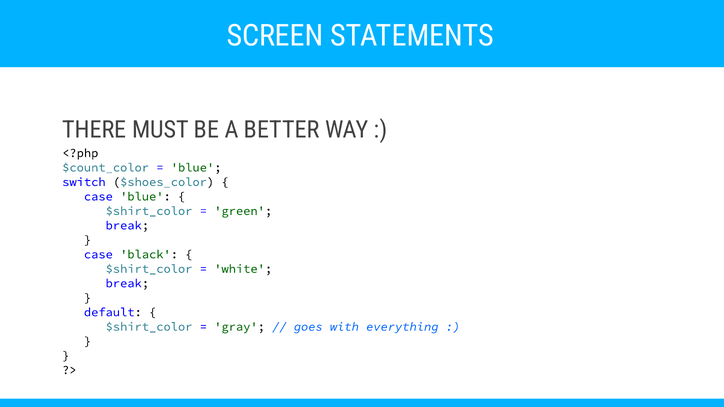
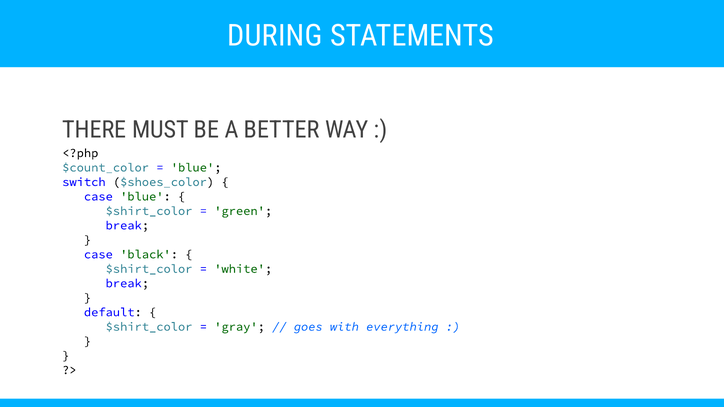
SCREEN: SCREEN -> DURING (275, 36)
